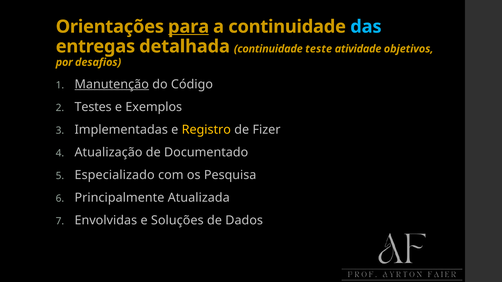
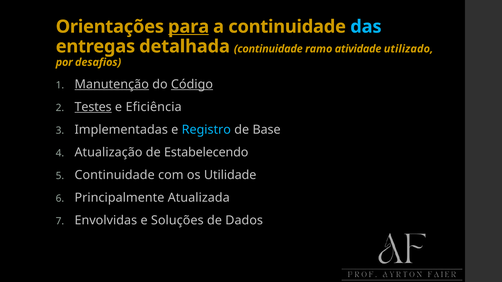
teste: teste -> ramo (319, 49)
objetivos: objetivos -> utilizado (408, 49)
Código underline: none -> present (192, 84)
Testes underline: none -> present (93, 107)
Exemplos: Exemplos -> Eficiência (154, 107)
Registro colour: yellow -> light blue (206, 130)
Fizer: Fizer -> Base (267, 130)
Documentado: Documentado -> Estabelecendo (206, 153)
Especializado: Especializado -> Continuidade (115, 175)
Pesquisa: Pesquisa -> Utilidade (230, 175)
